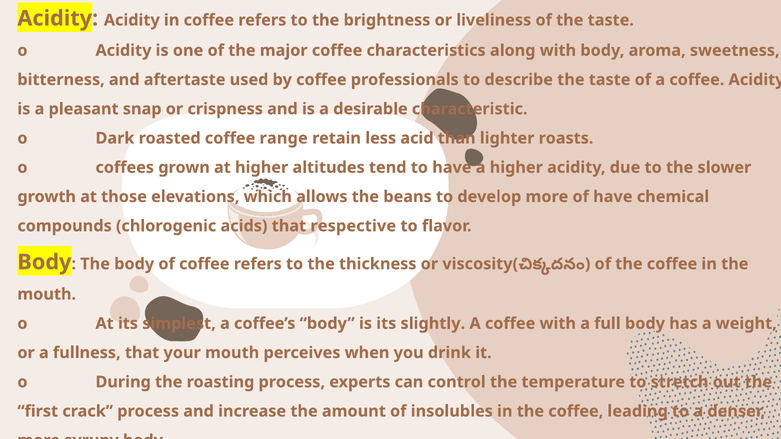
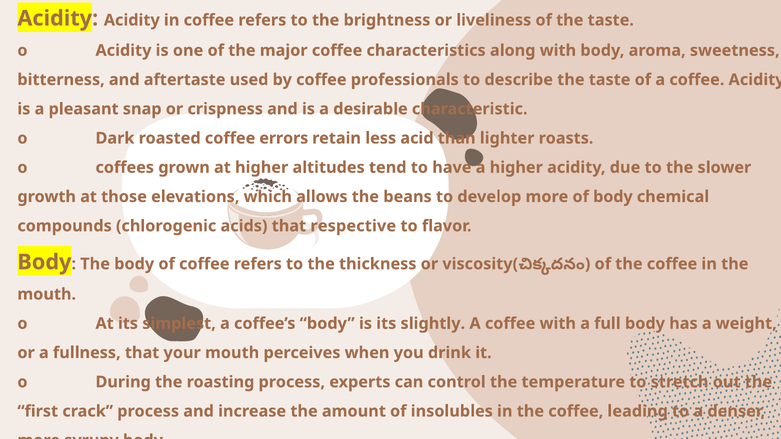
range: range -> errors (284, 138)
of have: have -> body (613, 197)
